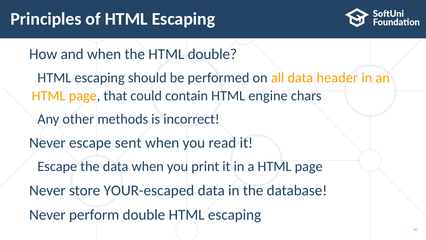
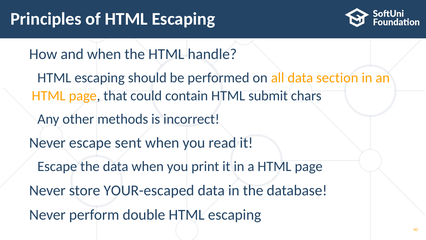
HTML double: double -> handle (212, 54)
header: header -> section (337, 78)
engine: engine -> submit (268, 96)
